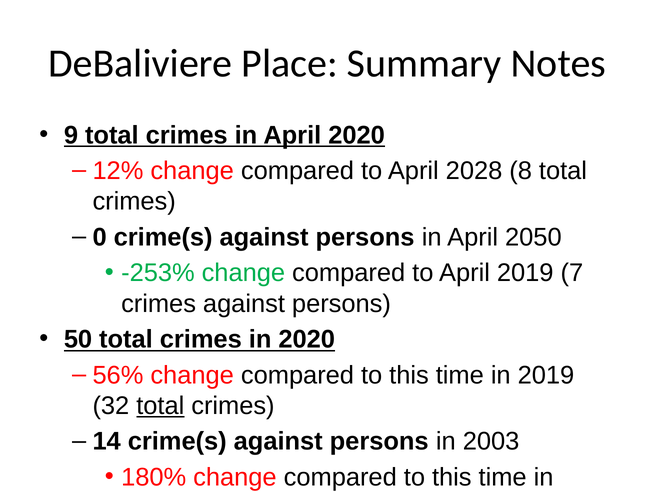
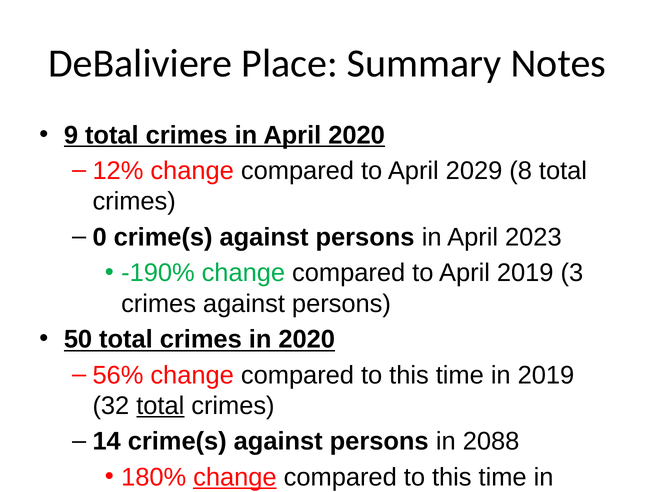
2028: 2028 -> 2029 (474, 171)
2050: 2050 -> 2023 (533, 237)
-253%: -253% -> -190% (158, 273)
7: 7 -> 3 (572, 273)
2003: 2003 -> 2088 (491, 441)
change underline: none -> present (235, 477)
